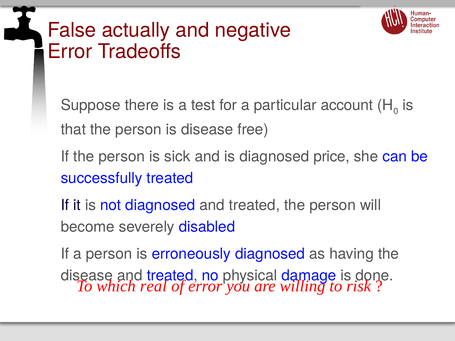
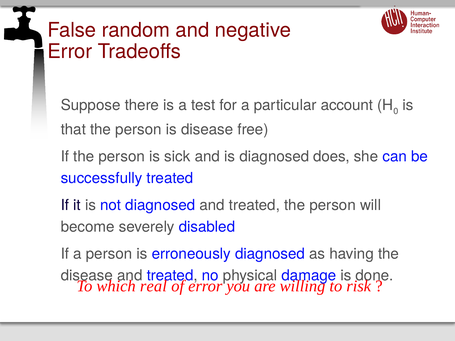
actually: actually -> random (136, 30)
price: price -> does (332, 157)
